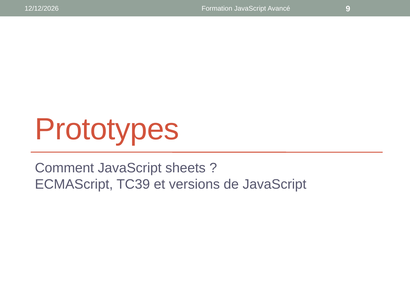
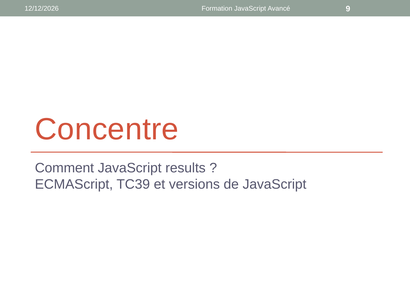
Prototypes: Prototypes -> Concentre (107, 130)
sheets: sheets -> results (186, 168)
